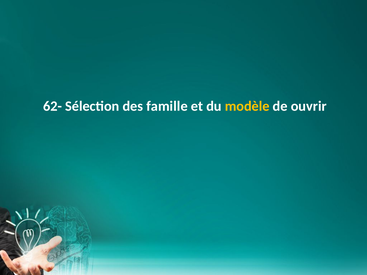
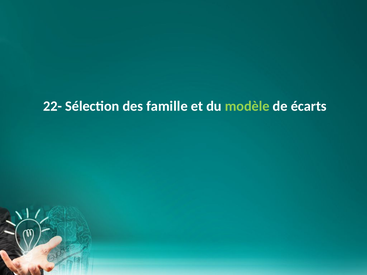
62-: 62- -> 22- (53, 106)
modèle colour: yellow -> light green (247, 106)
ouvrir: ouvrir -> écarts (309, 106)
